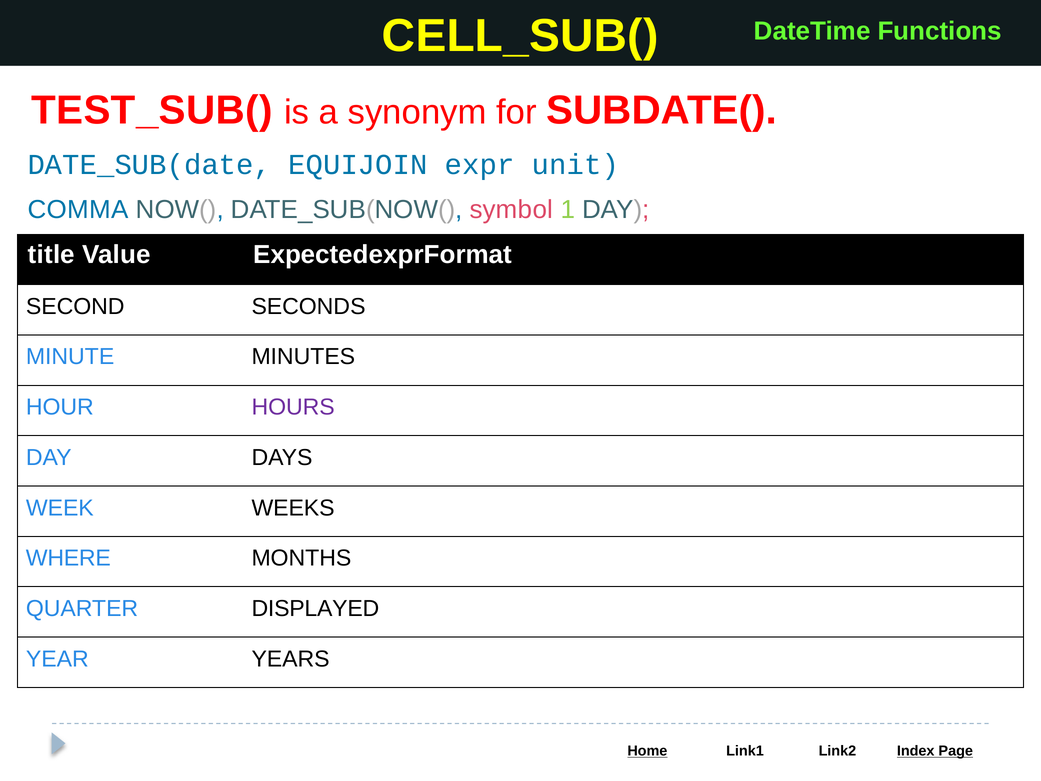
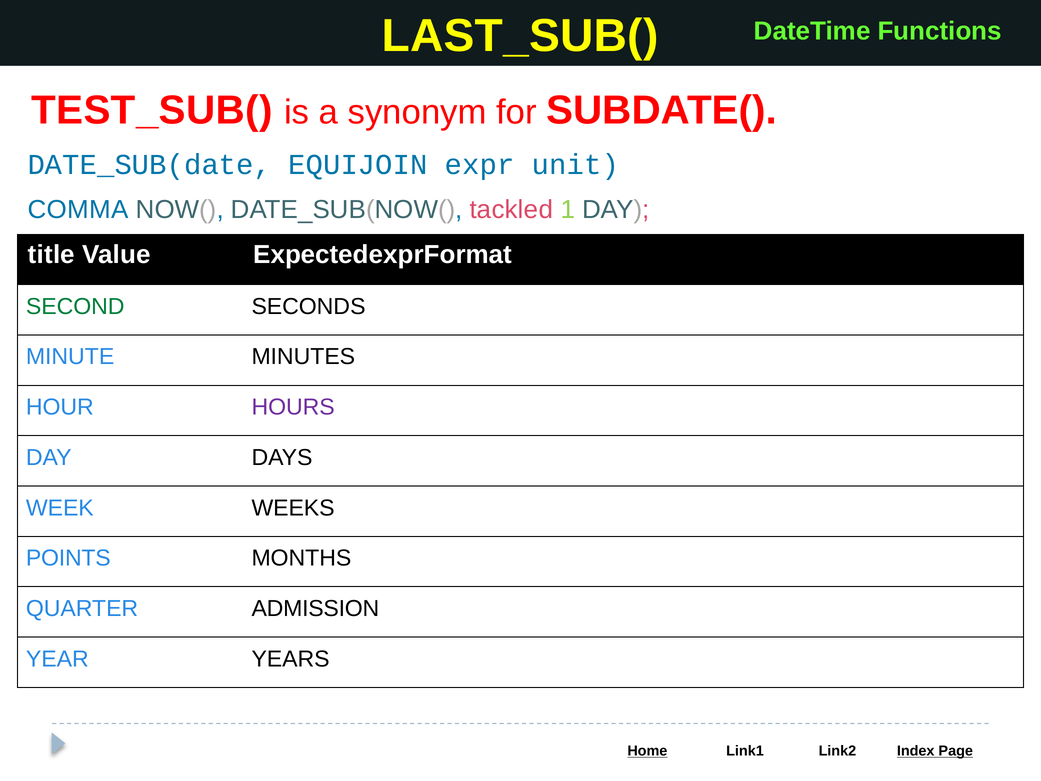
CELL_SUB(: CELL_SUB( -> LAST_SUB( (520, 36)
symbol: symbol -> tackled (511, 210)
SECOND colour: black -> green (75, 306)
WHERE: WHERE -> POINTS (68, 558)
DISPLAYED: DISPLAYED -> ADMISSION (315, 608)
